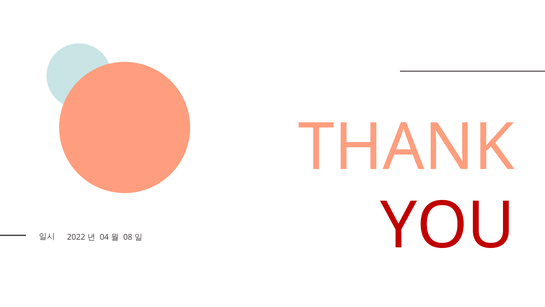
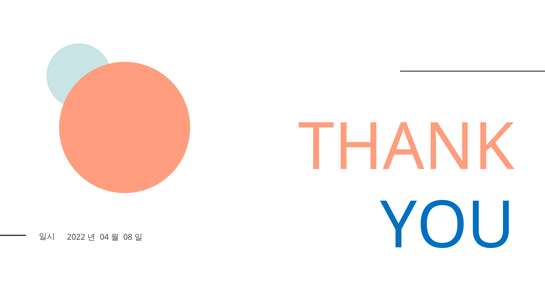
YOU colour: red -> blue (448, 226)
